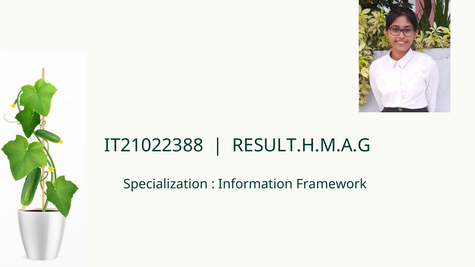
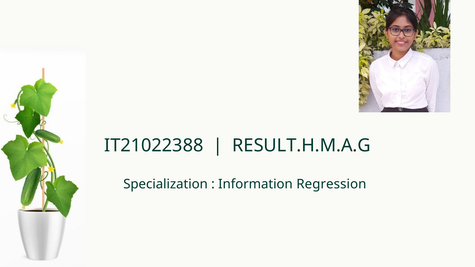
Framework: Framework -> Regression (331, 184)
